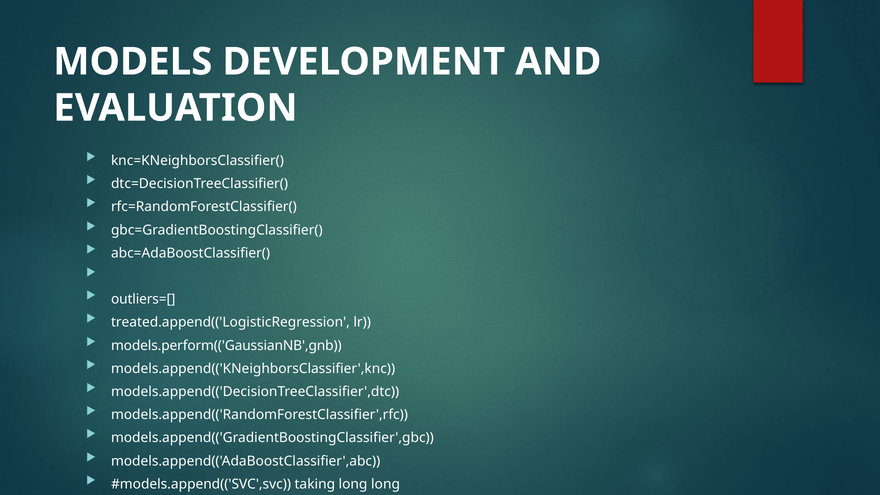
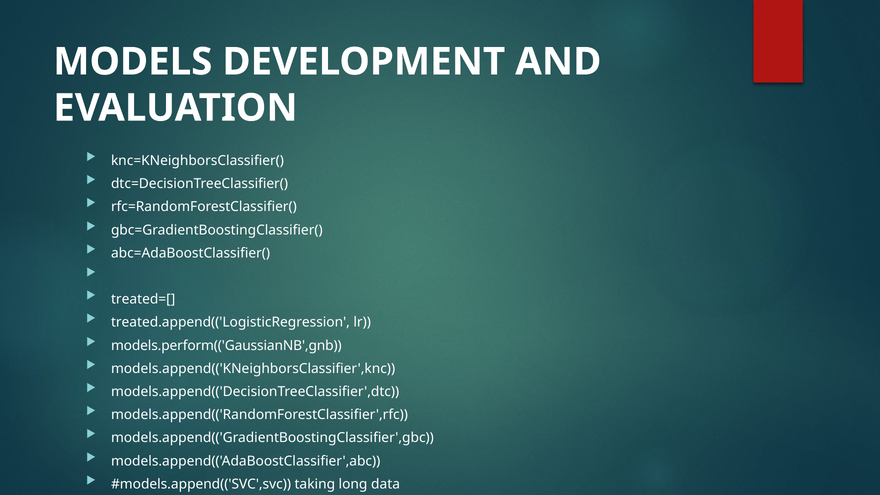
outliers=[: outliers=[ -> treated=[ (143, 299)
long long: long -> data (386, 484)
